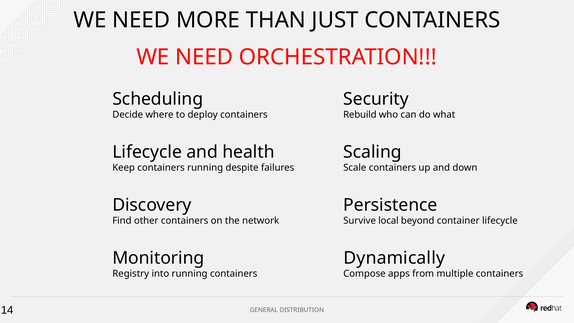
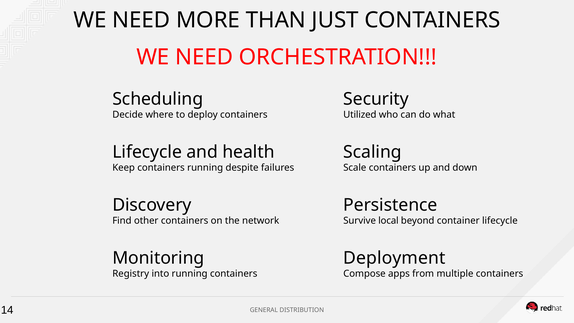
Rebuild: Rebuild -> Utilized (360, 115)
Dynamically: Dynamically -> Deployment (394, 258)
